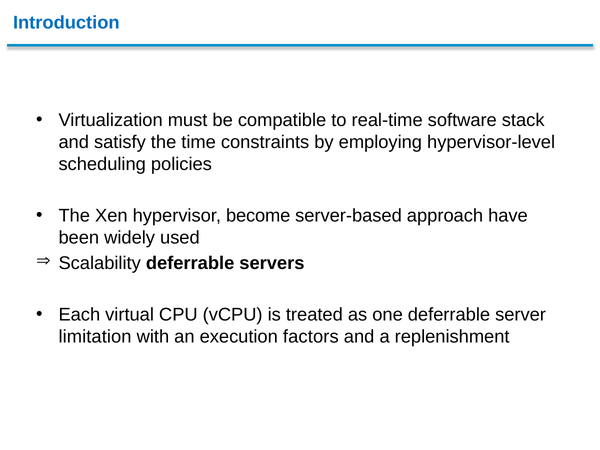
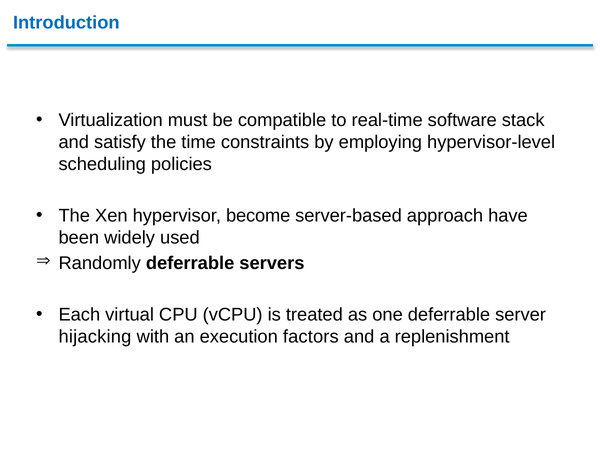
Scalability: Scalability -> Randomly (100, 263)
limitation: limitation -> hijacking (95, 337)
